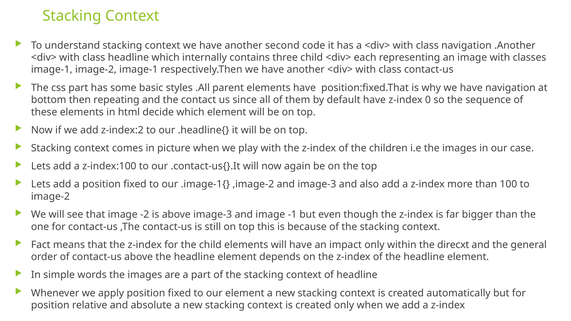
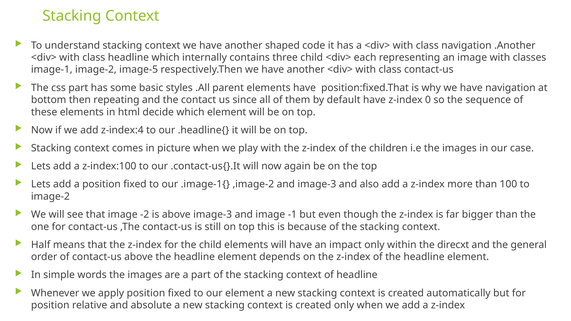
second: second -> shaped (282, 45)
image-2 image-1: image-1 -> image-5 (139, 70)
z-index:2: z-index:2 -> z-index:4 (122, 130)
Fact: Fact -> Half (41, 245)
